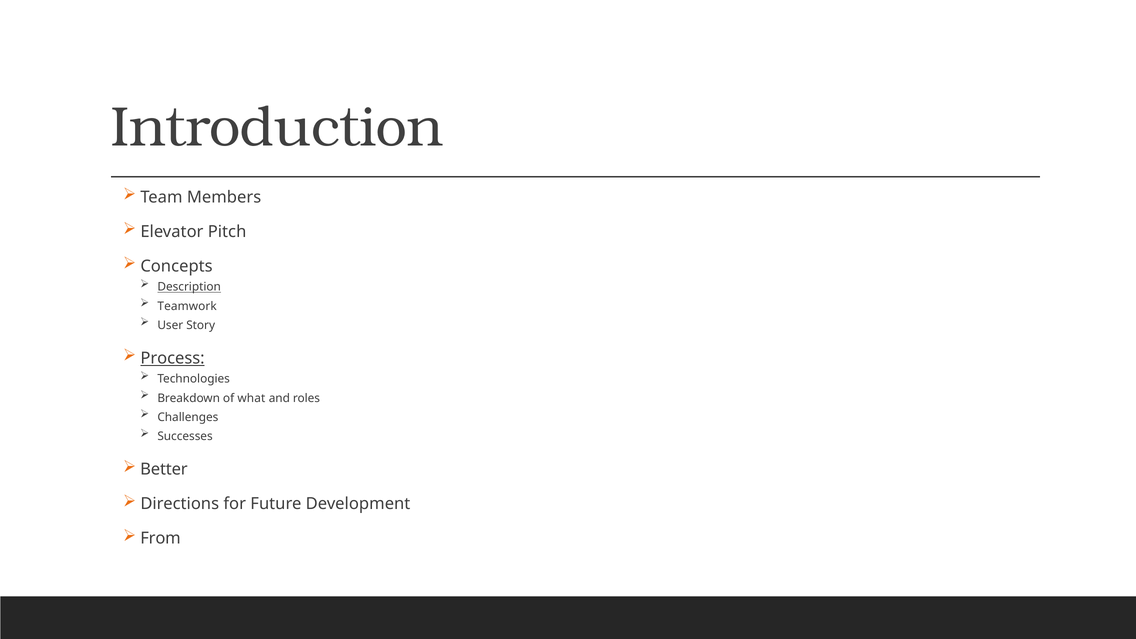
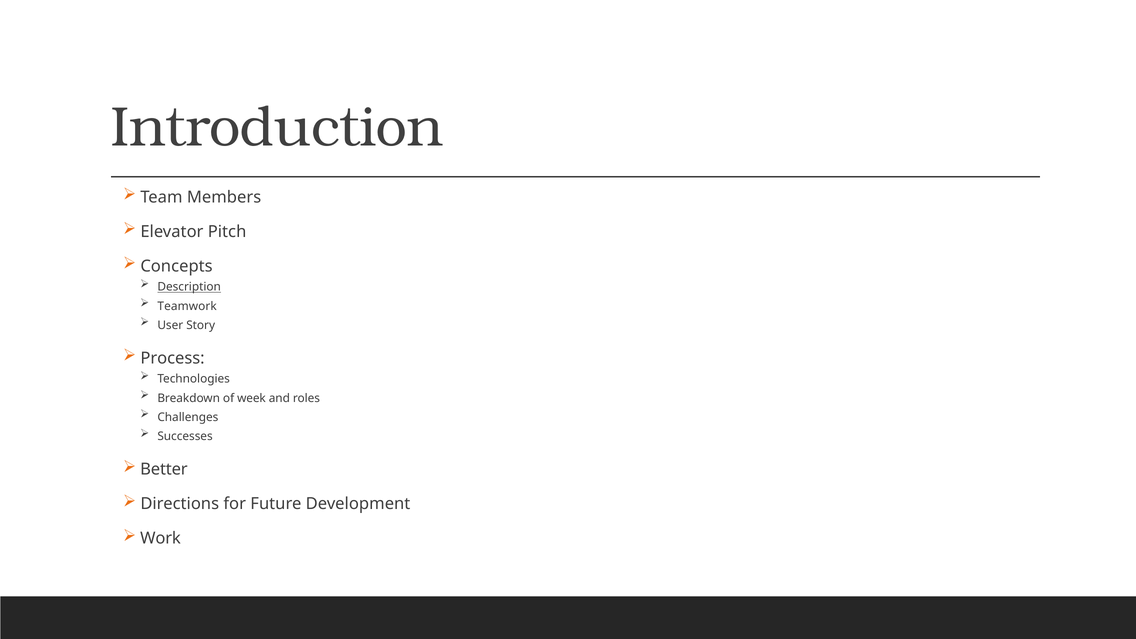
Process underline: present -> none (173, 358)
what: what -> week (251, 398)
From: From -> Work (161, 538)
